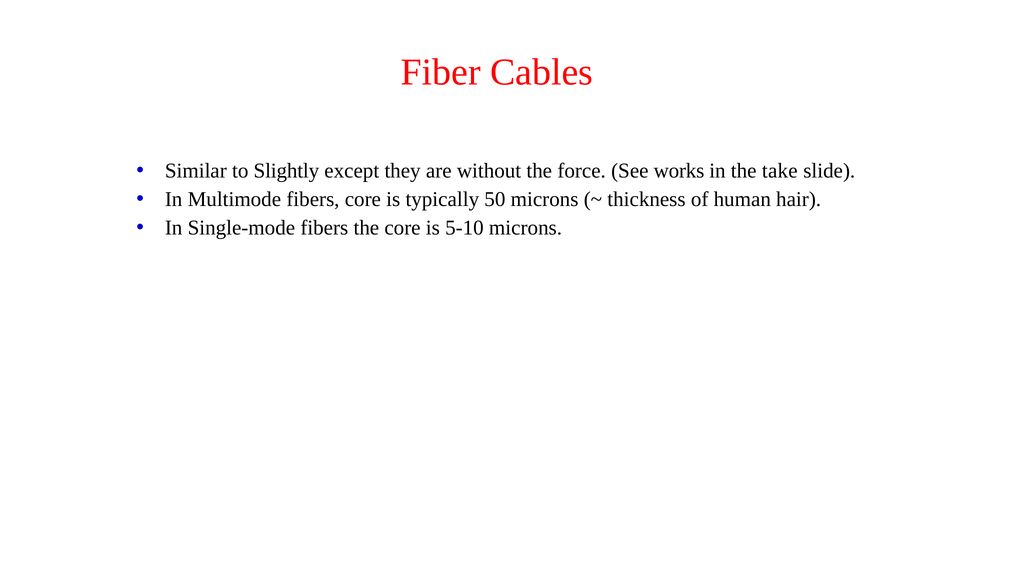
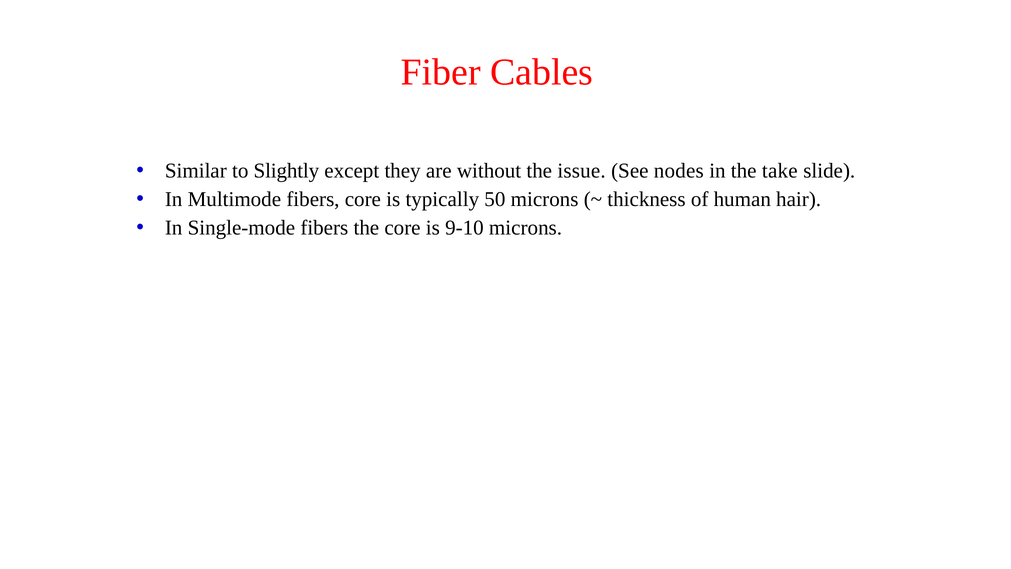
force: force -> issue (582, 171)
works: works -> nodes (679, 171)
5-10: 5-10 -> 9-10 (464, 228)
